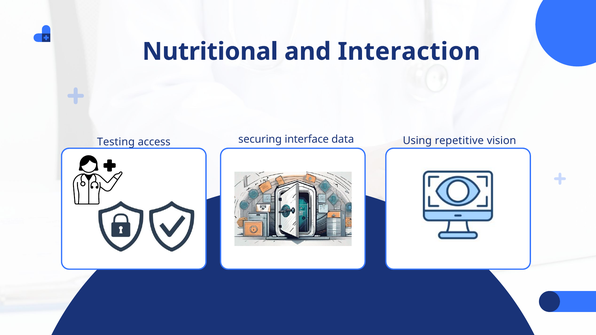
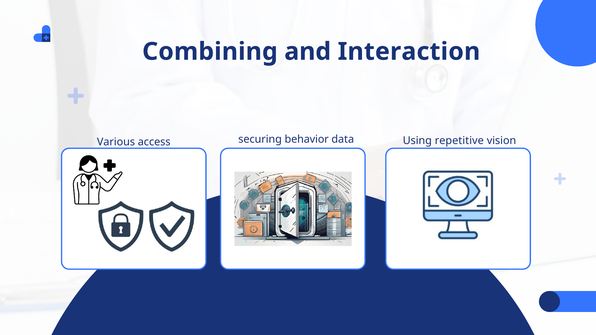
Nutritional: Nutritional -> Combining (210, 52)
interface: interface -> behavior (307, 139)
Testing: Testing -> Various (116, 142)
